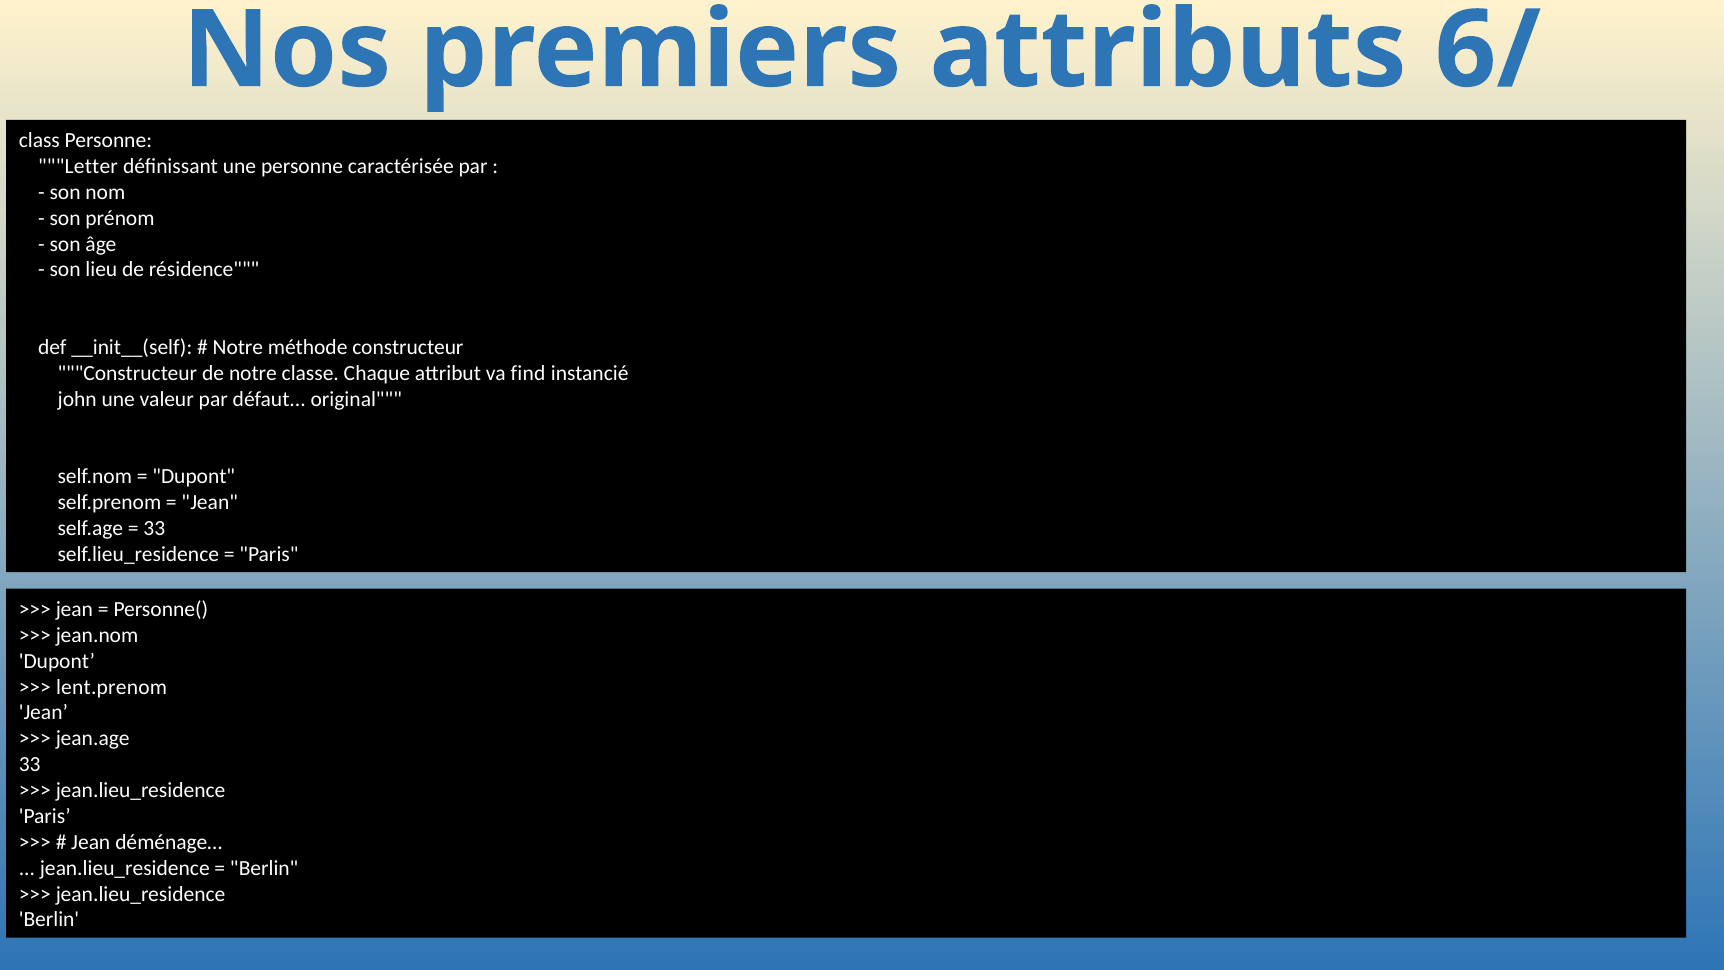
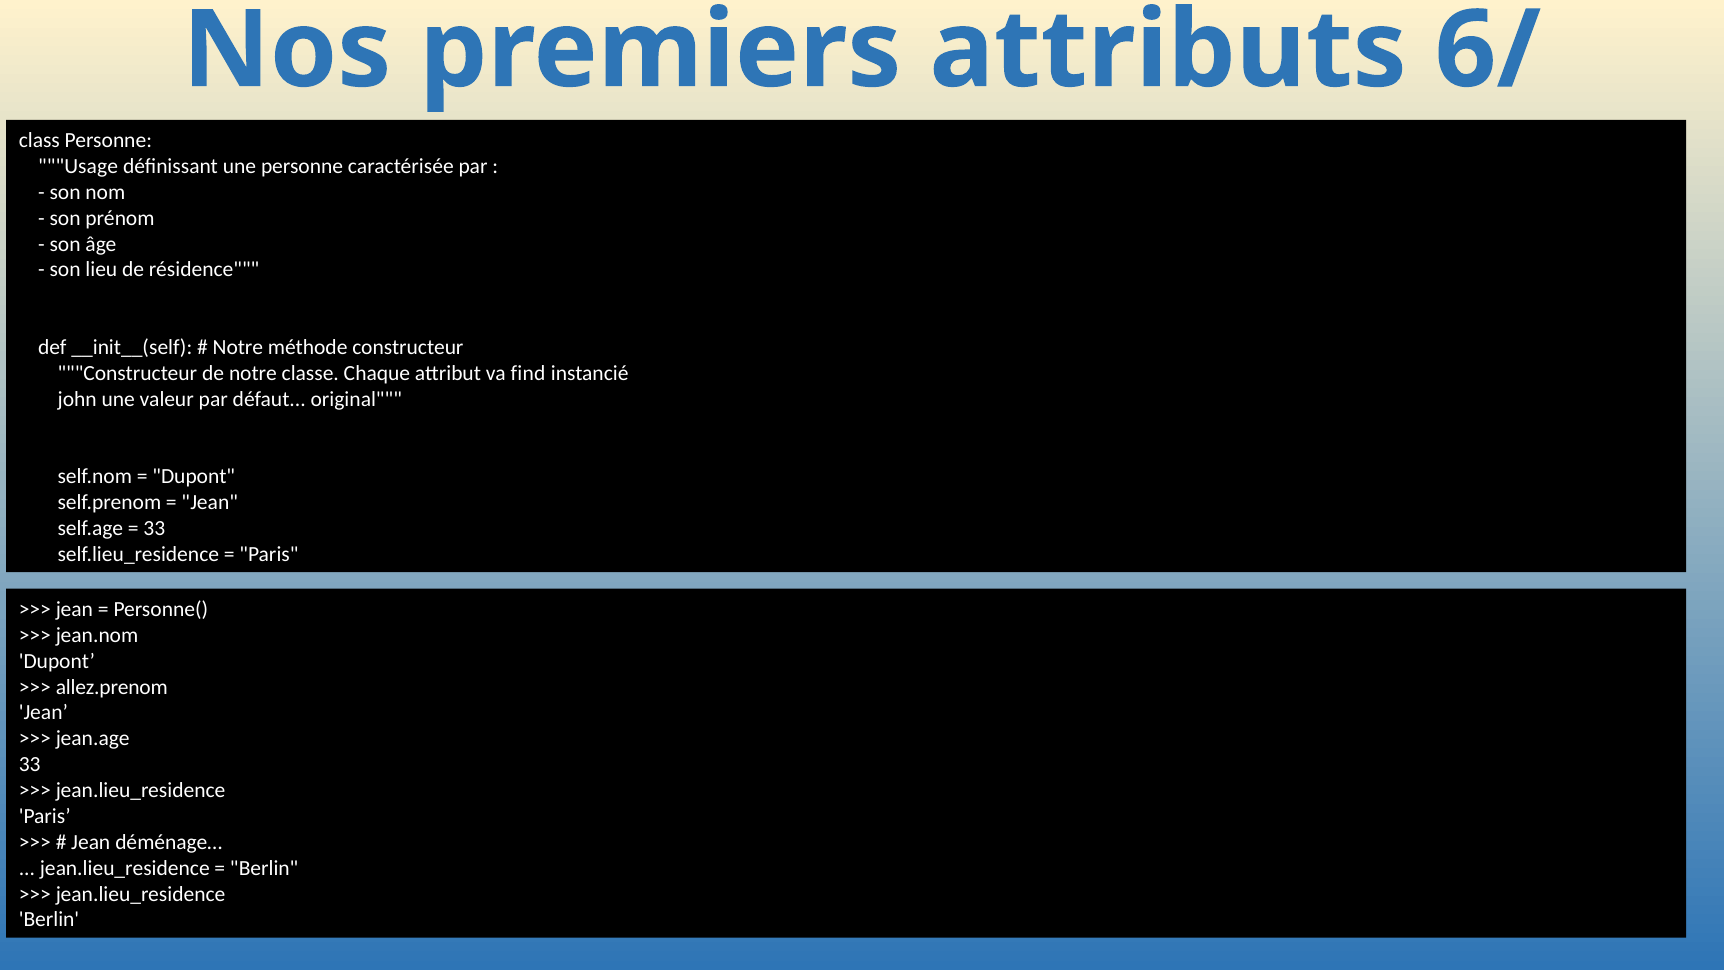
Letter: Letter -> Usage (78, 166)
lent.prenom: lent.prenom -> allez.prenom (112, 687)
